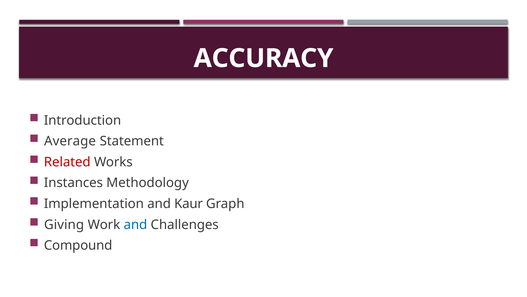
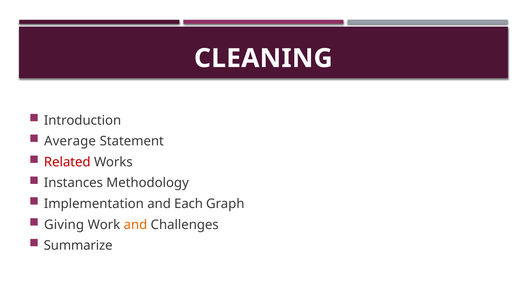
ACCURACY: ACCURACY -> CLEANING (263, 58)
Kaur: Kaur -> Each (189, 203)
and colour: blue -> orange (135, 224)
Compound: Compound -> Summarize (78, 245)
